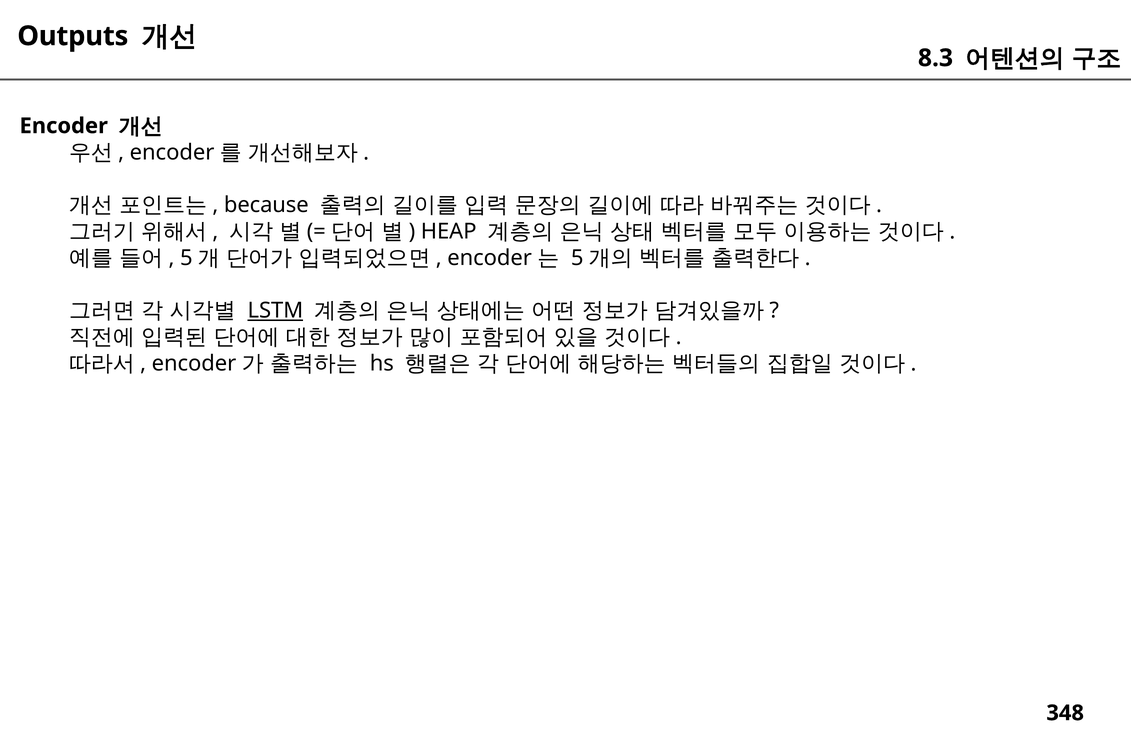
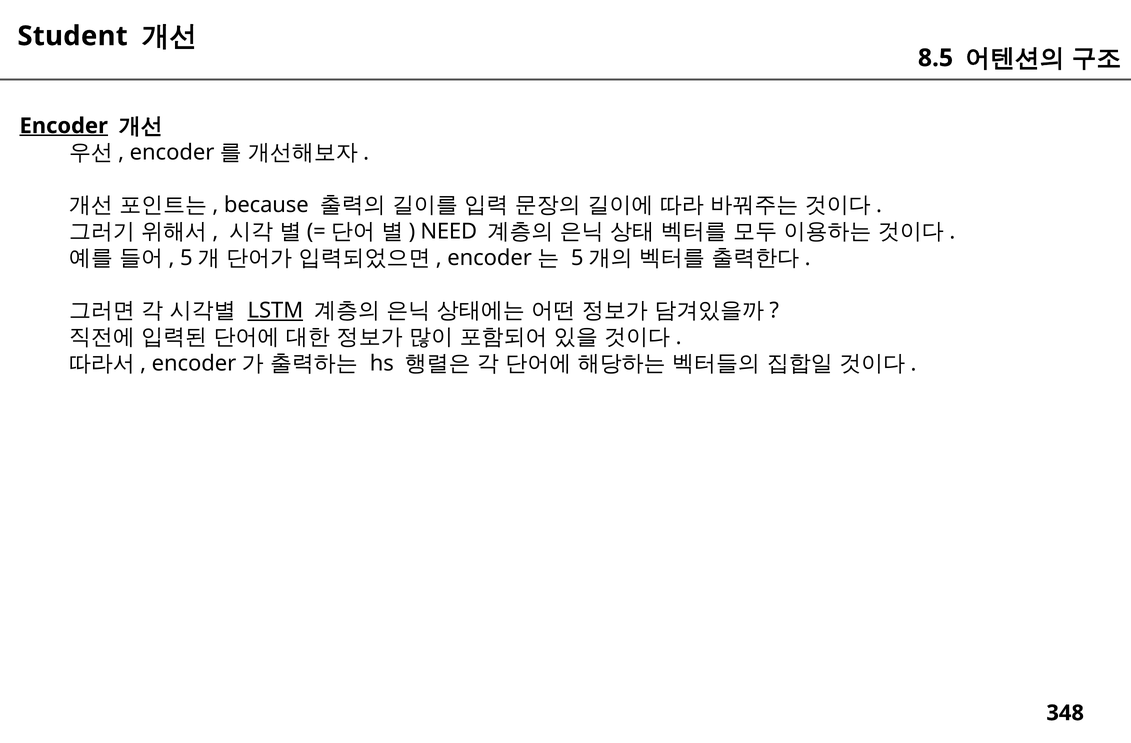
Outputs: Outputs -> Student (73, 36)
8.3: 8.3 -> 8.5 (935, 58)
Encoder underline: none -> present (64, 126)
HEAP: HEAP -> NEED (449, 231)
